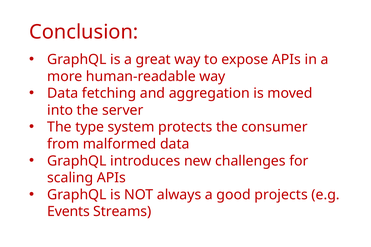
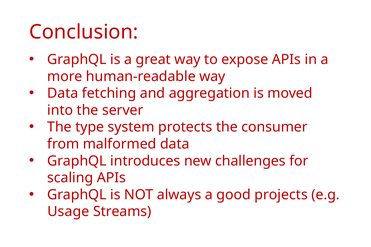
Events: Events -> Usage (68, 212)
